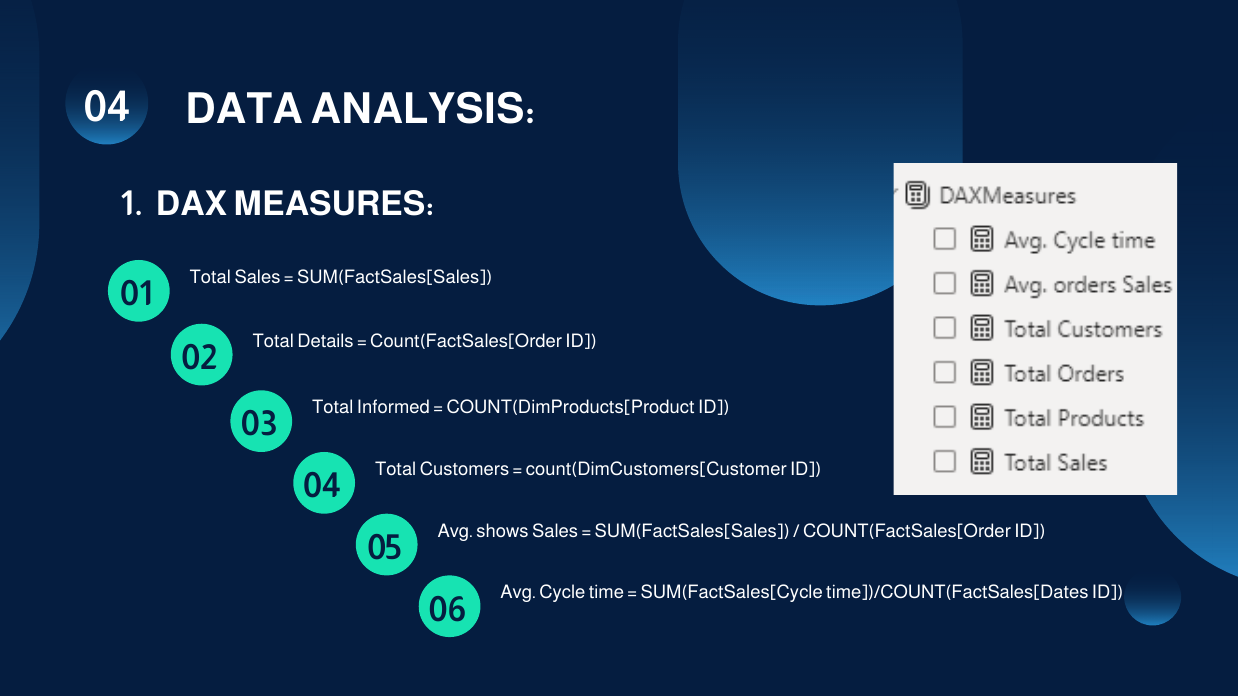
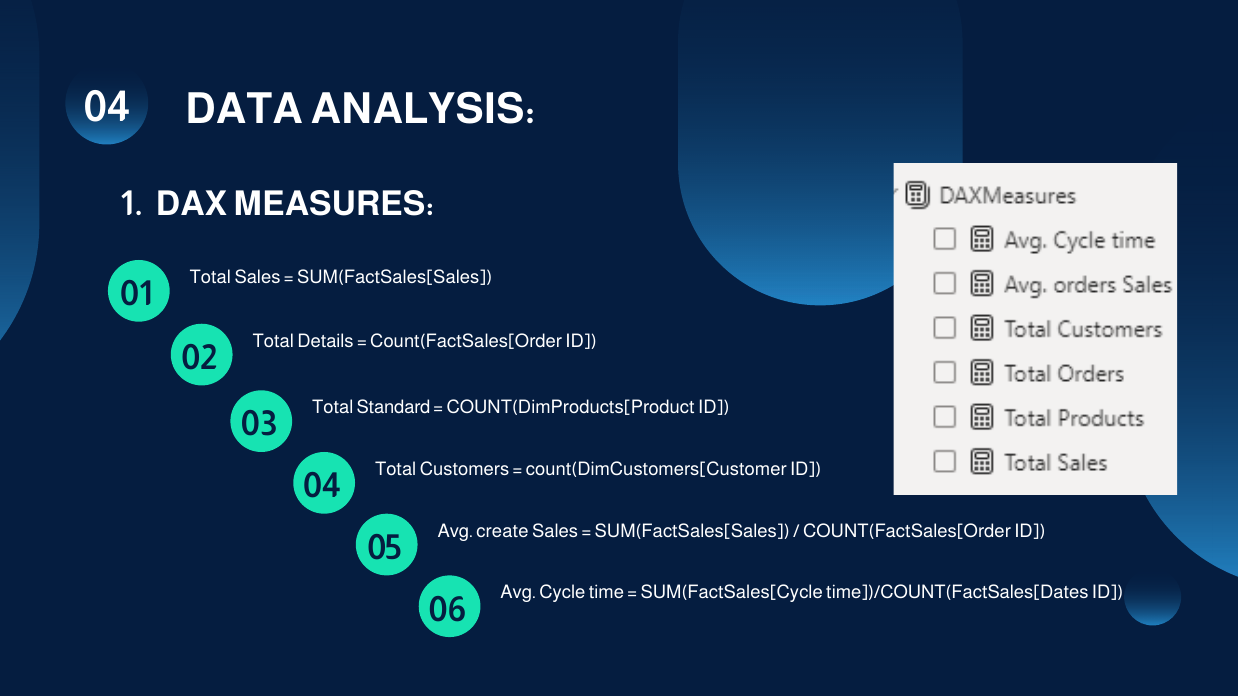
Informed: Informed -> Standard (394, 408)
shows: shows -> create (502, 531)
